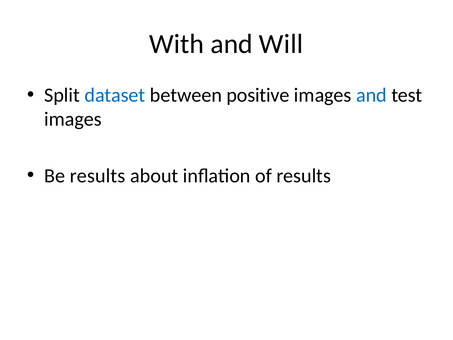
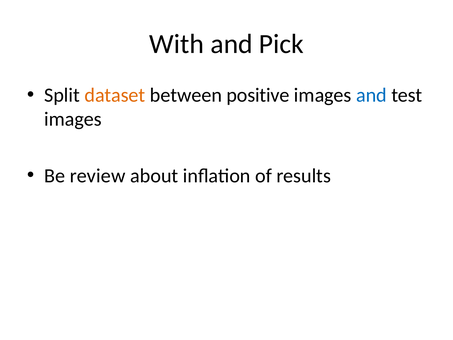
Will: Will -> Pick (281, 44)
dataset colour: blue -> orange (115, 95)
Be results: results -> review (98, 176)
